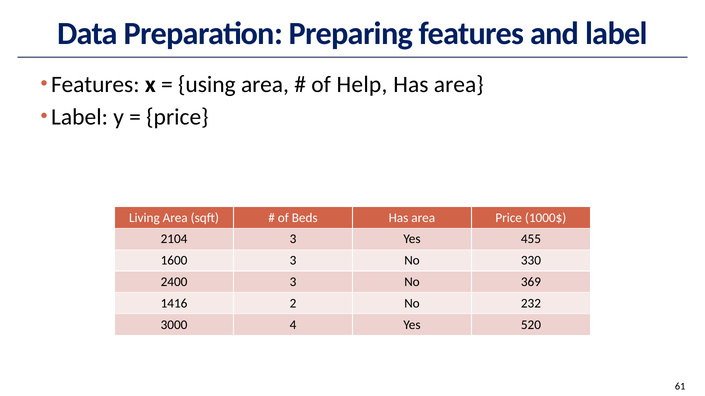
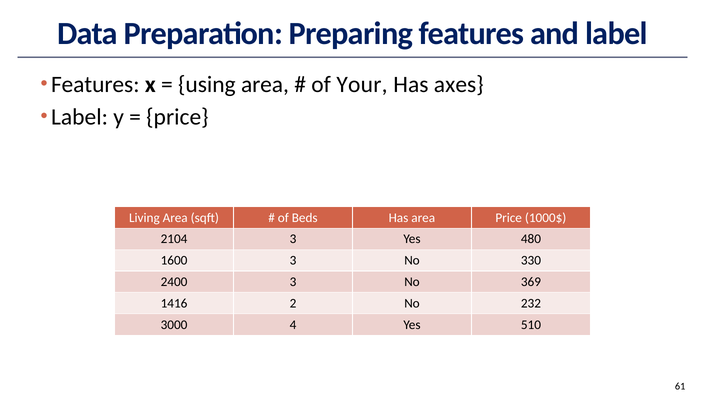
Help: Help -> Your (362, 84)
area: area -> axes (459, 84)
455: 455 -> 480 (531, 239)
520: 520 -> 510 (531, 325)
